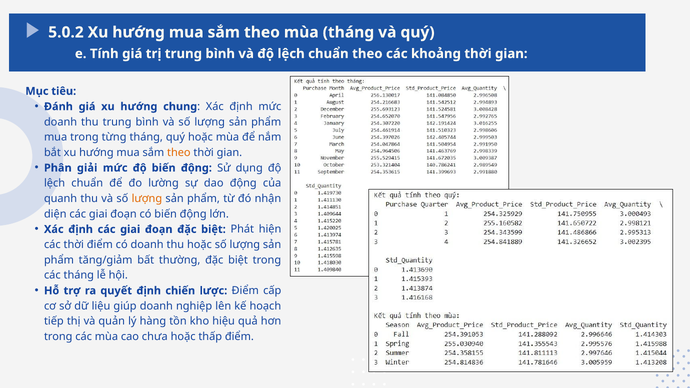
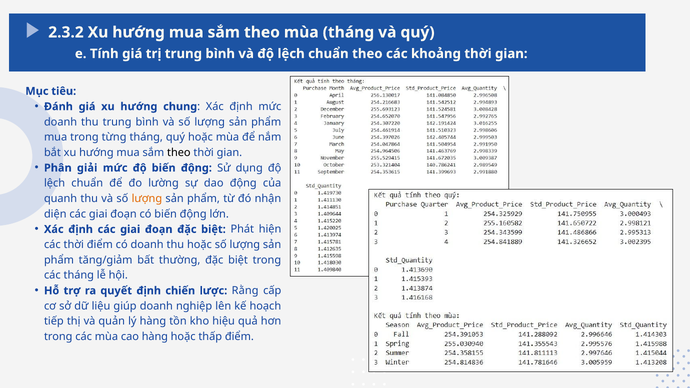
5.0.2: 5.0.2 -> 2.3.2 (66, 32)
theo colour: orange -> black (179, 153)
lược Điểm: Điểm -> Rằng (245, 291)
cao chưa: chưa -> hàng (155, 337)
